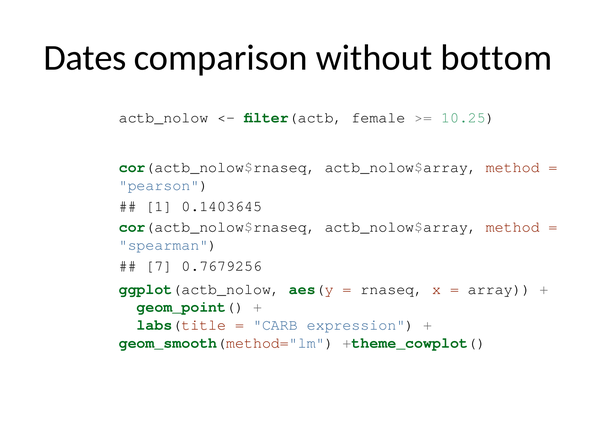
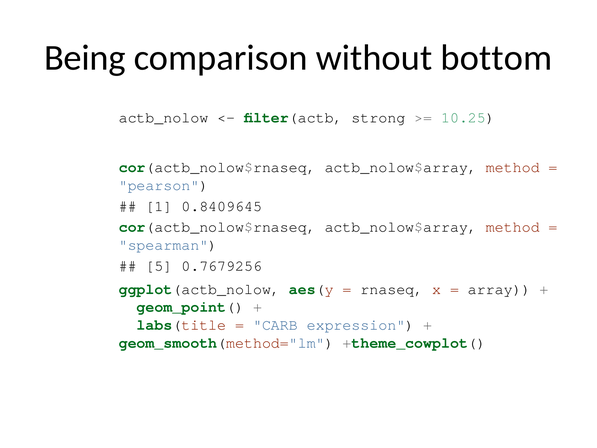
Dates: Dates -> Being (85, 58)
female: female -> strong (378, 117)
0.1403645: 0.1403645 -> 0.8409645 (222, 206)
7: 7 -> 5 (159, 266)
